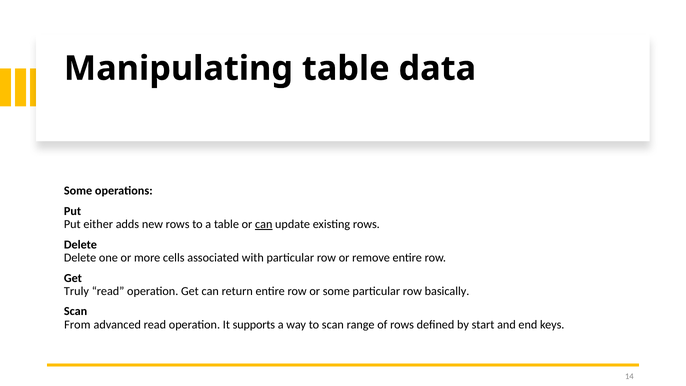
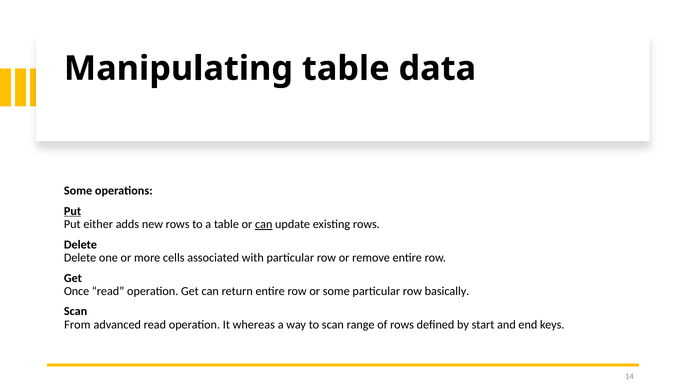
Put underline: none -> present (73, 211)
Truly: Truly -> Once (77, 291)
supports: supports -> whereas (254, 324)
